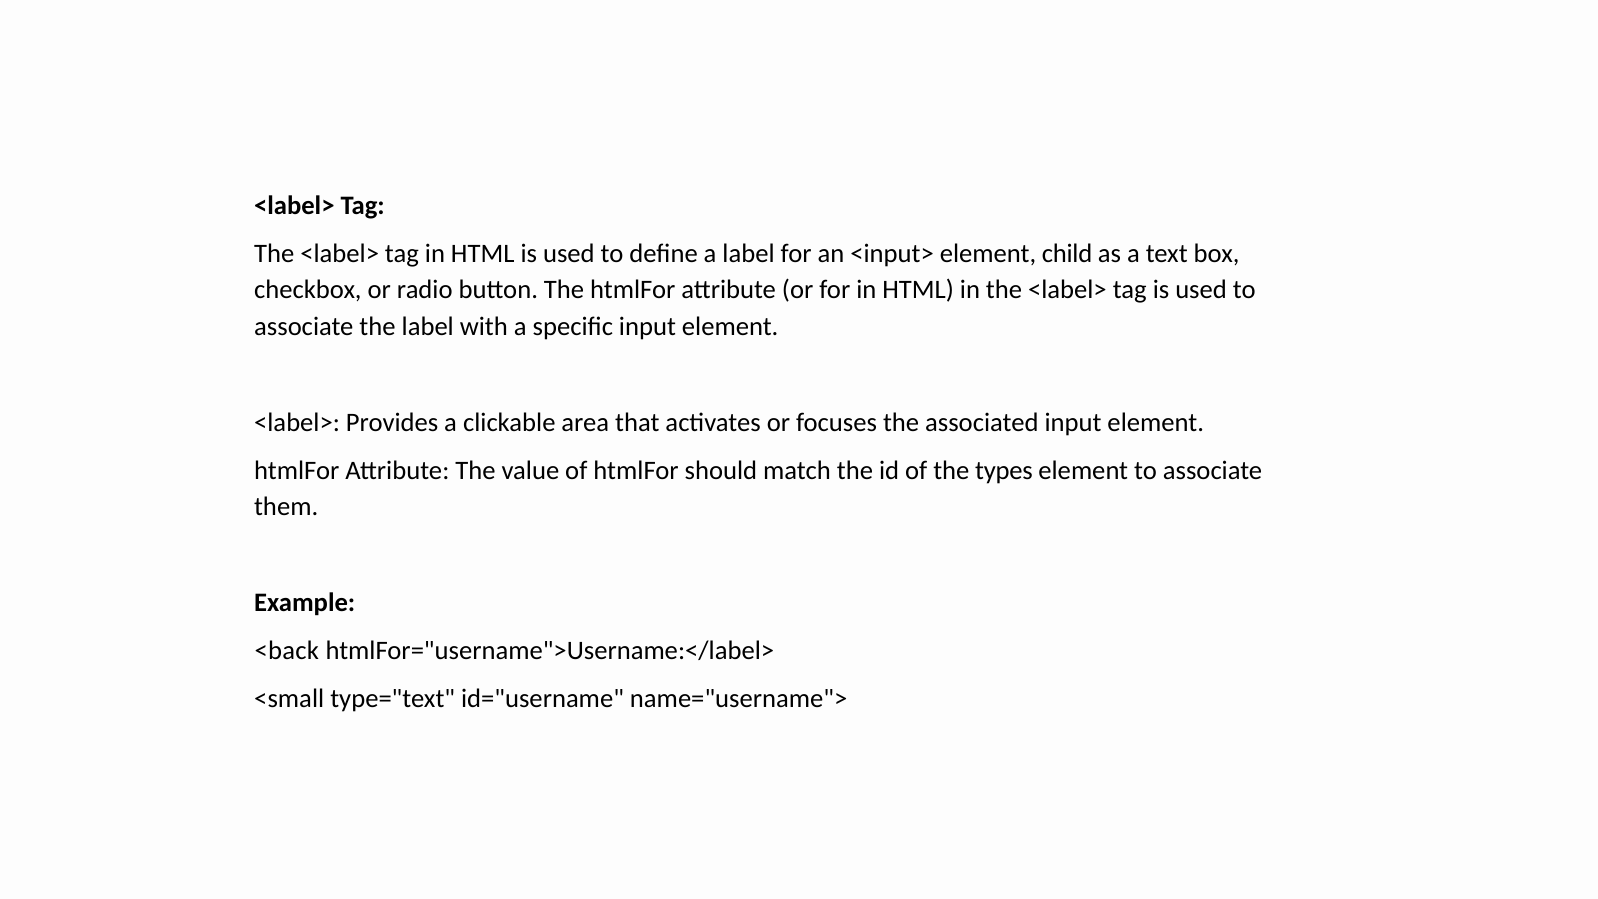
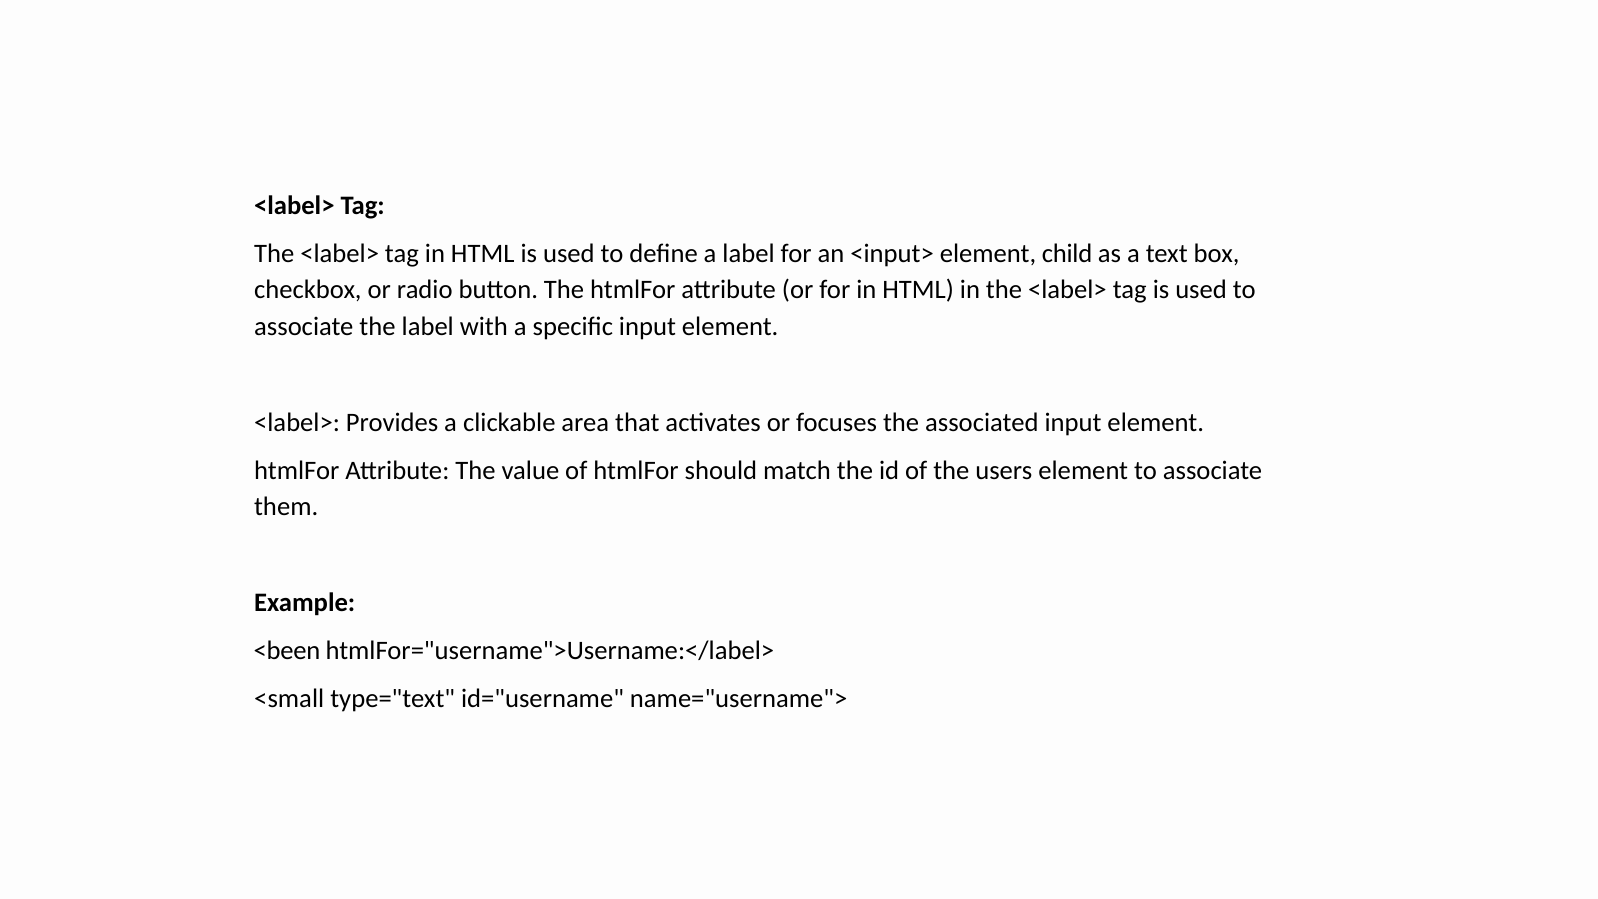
types: types -> users (1004, 470)
<back: <back -> <been (287, 651)
